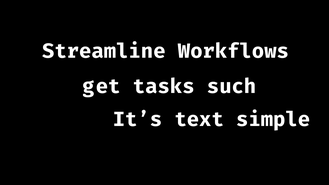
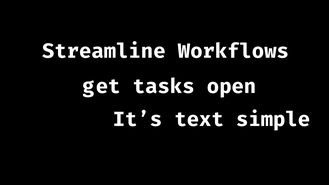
such: such -> open (232, 86)
